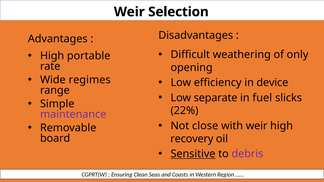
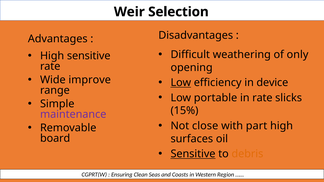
High portable: portable -> sensitive (89, 56)
regimes: regimes -> improve (90, 80)
Low underline: none -> present (181, 83)
separate: separate -> portable (216, 98)
in fuel: fuel -> rate (262, 98)
22%: 22% -> 15% (184, 111)
with weir: weir -> part (257, 126)
recovery: recovery -> surfaces (192, 139)
debris colour: purple -> orange (247, 154)
